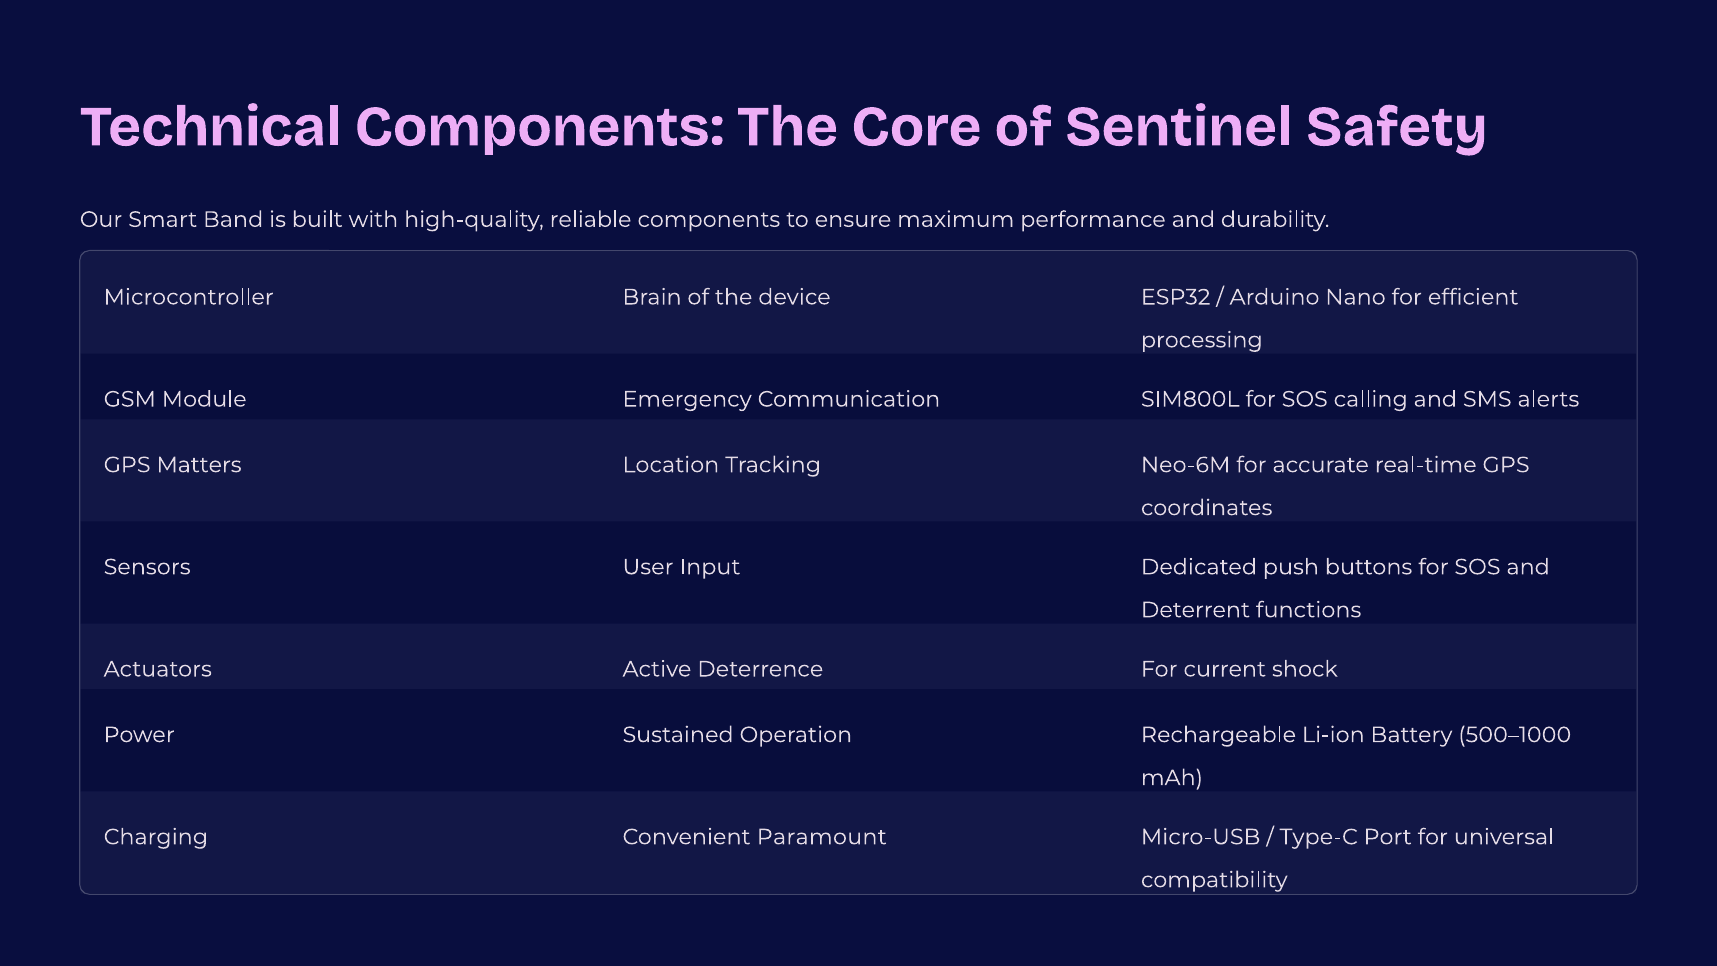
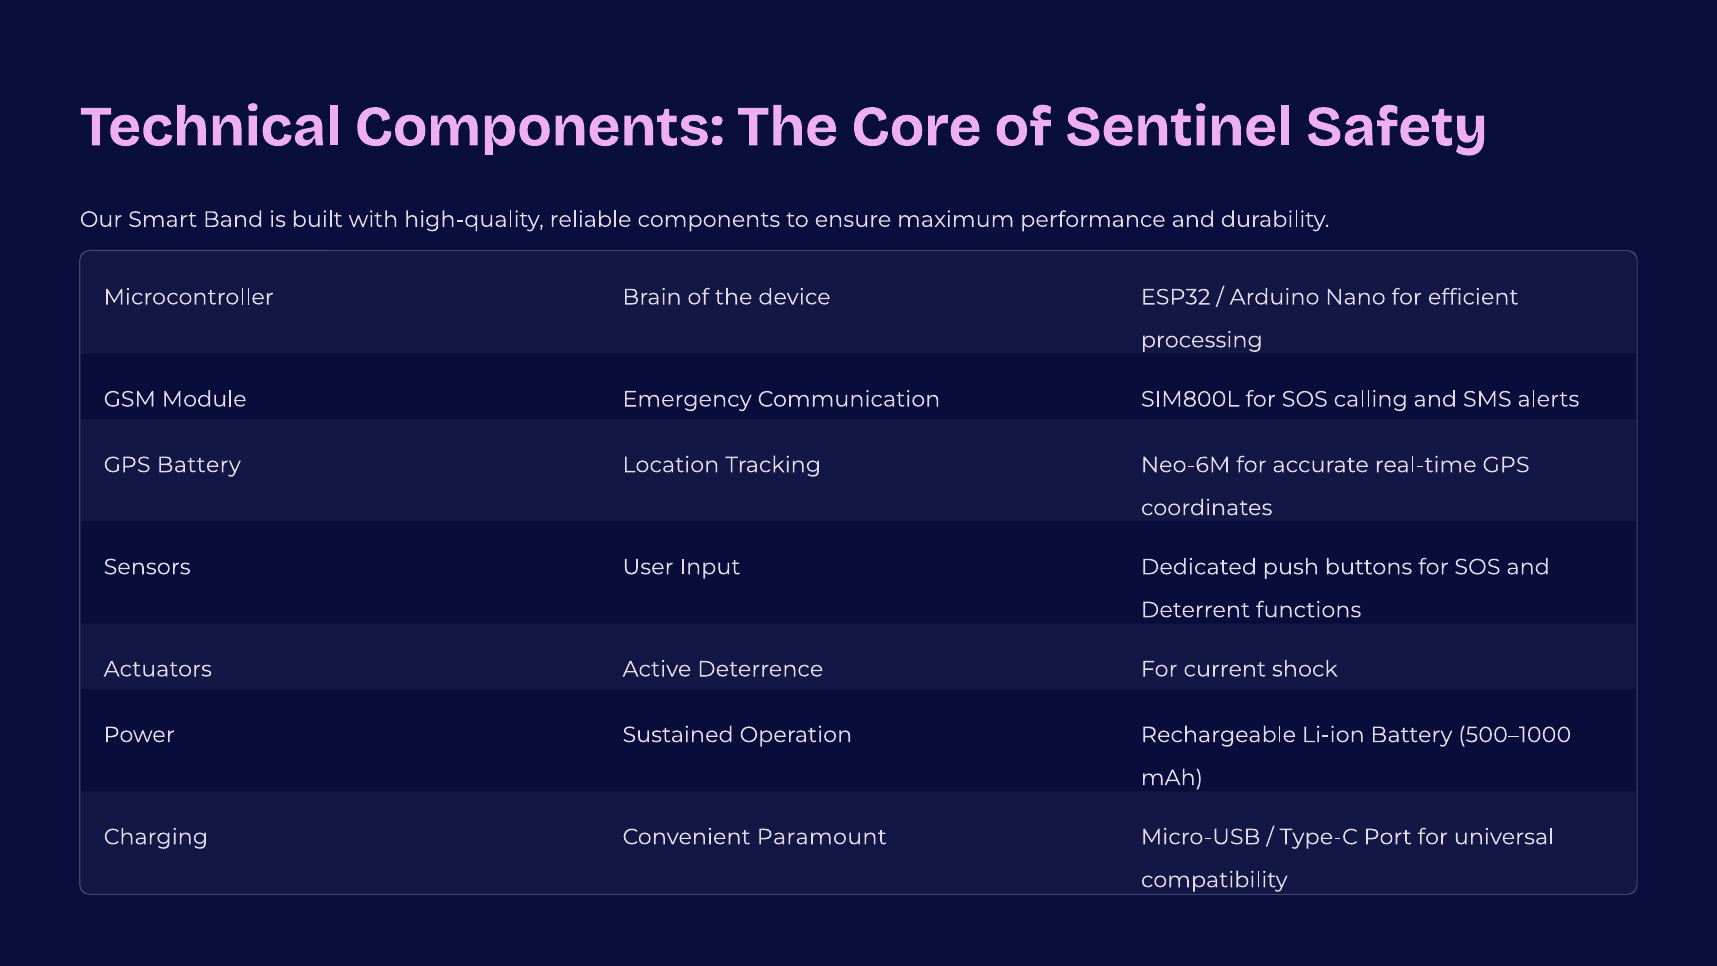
GPS Matters: Matters -> Battery (199, 465)
